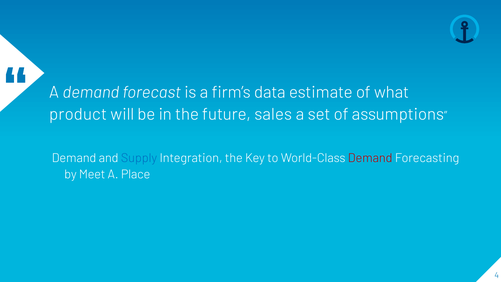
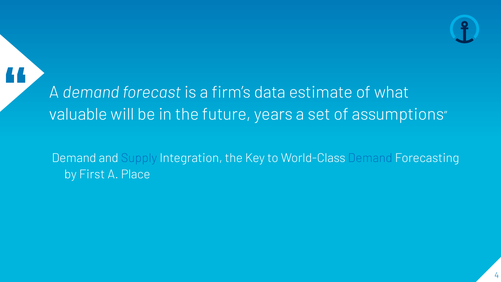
product: product -> valuable (78, 114)
sales: sales -> years (273, 114)
Demand colour: red -> blue (370, 158)
Meet: Meet -> First (92, 174)
